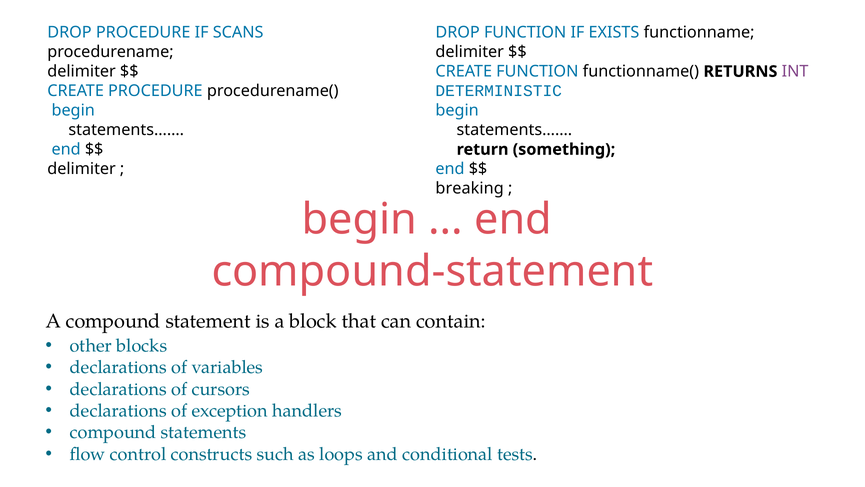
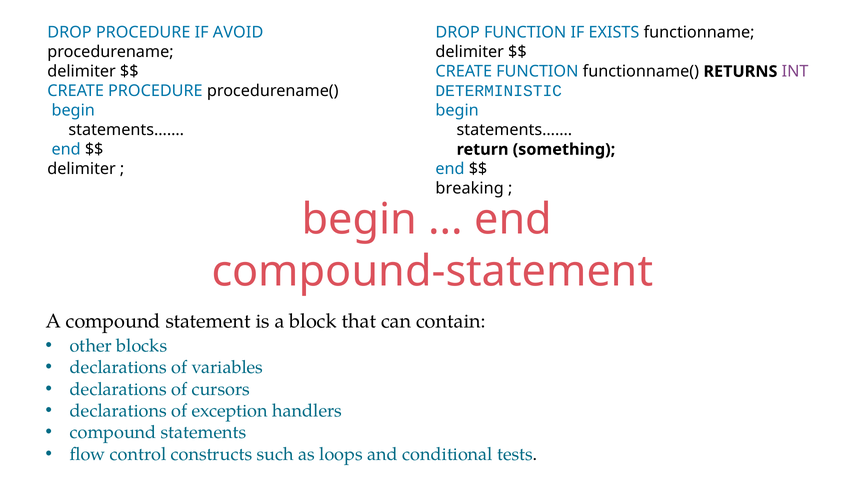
SCANS: SCANS -> AVOID (238, 33)
